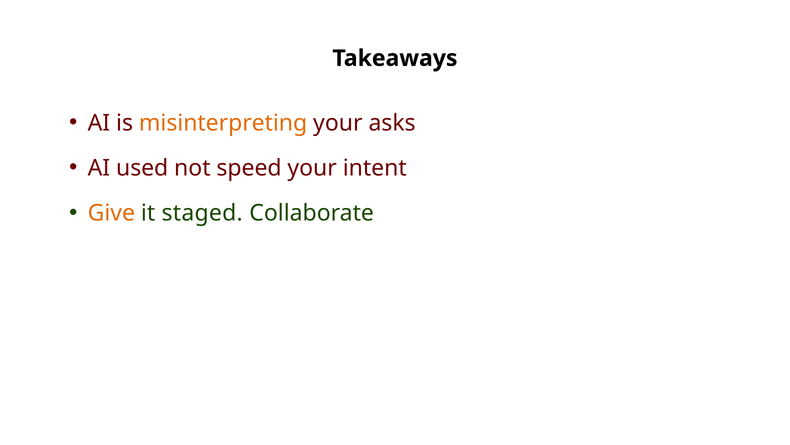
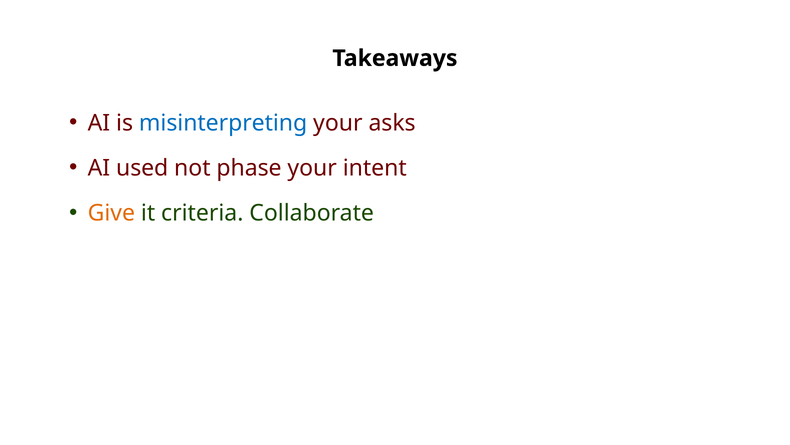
misinterpreting colour: orange -> blue (223, 123)
speed: speed -> phase (249, 168)
staged: staged -> criteria (202, 213)
